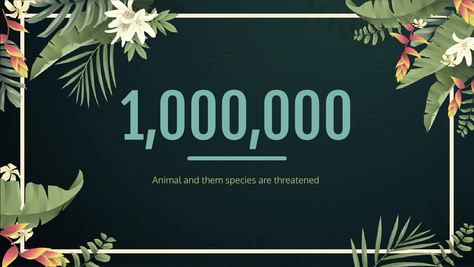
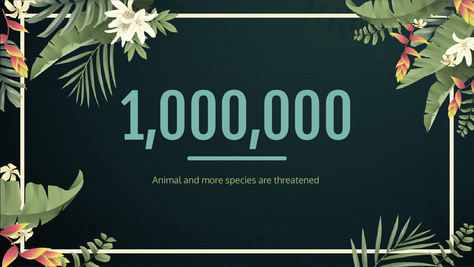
them: them -> more (212, 180)
